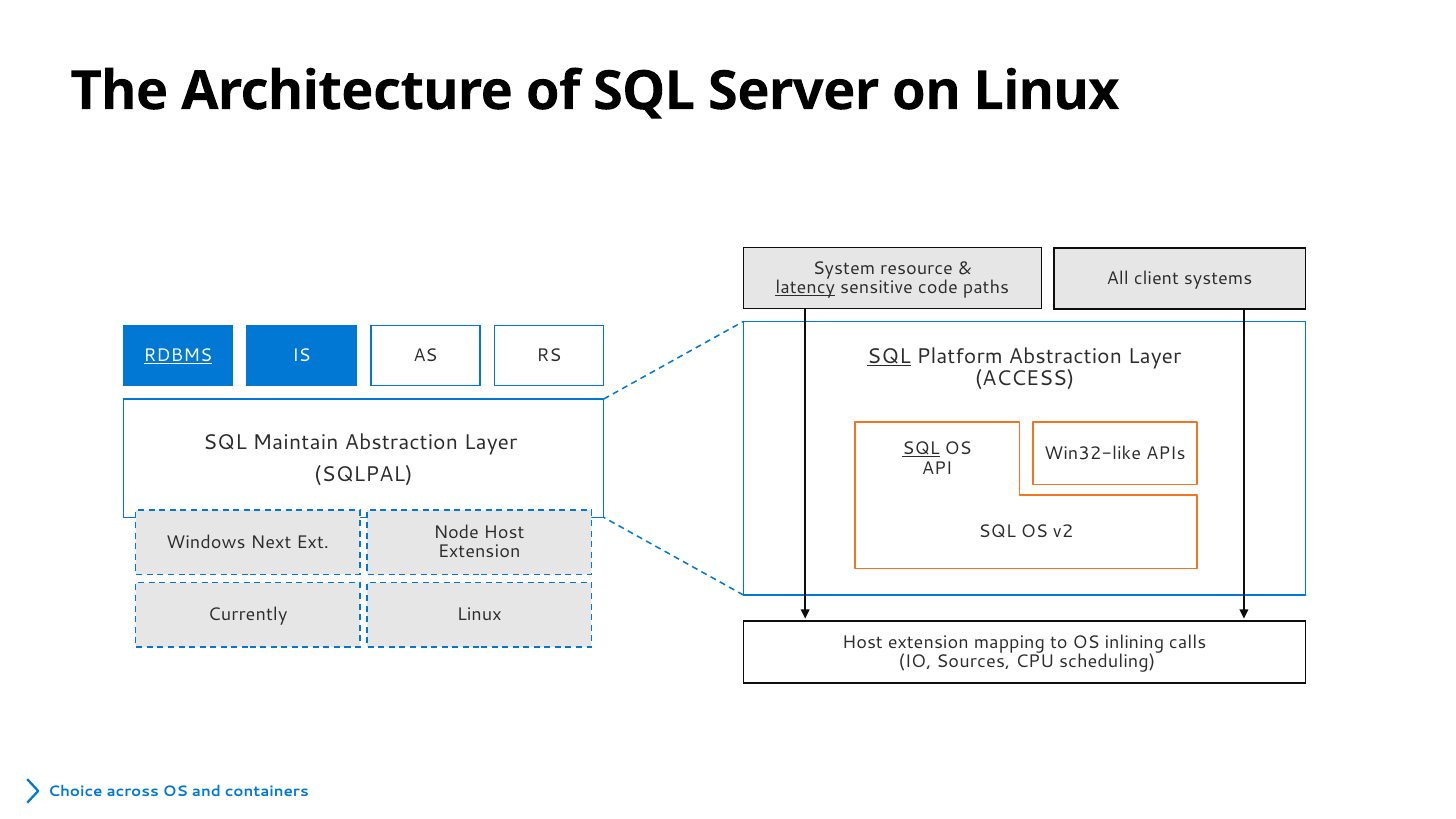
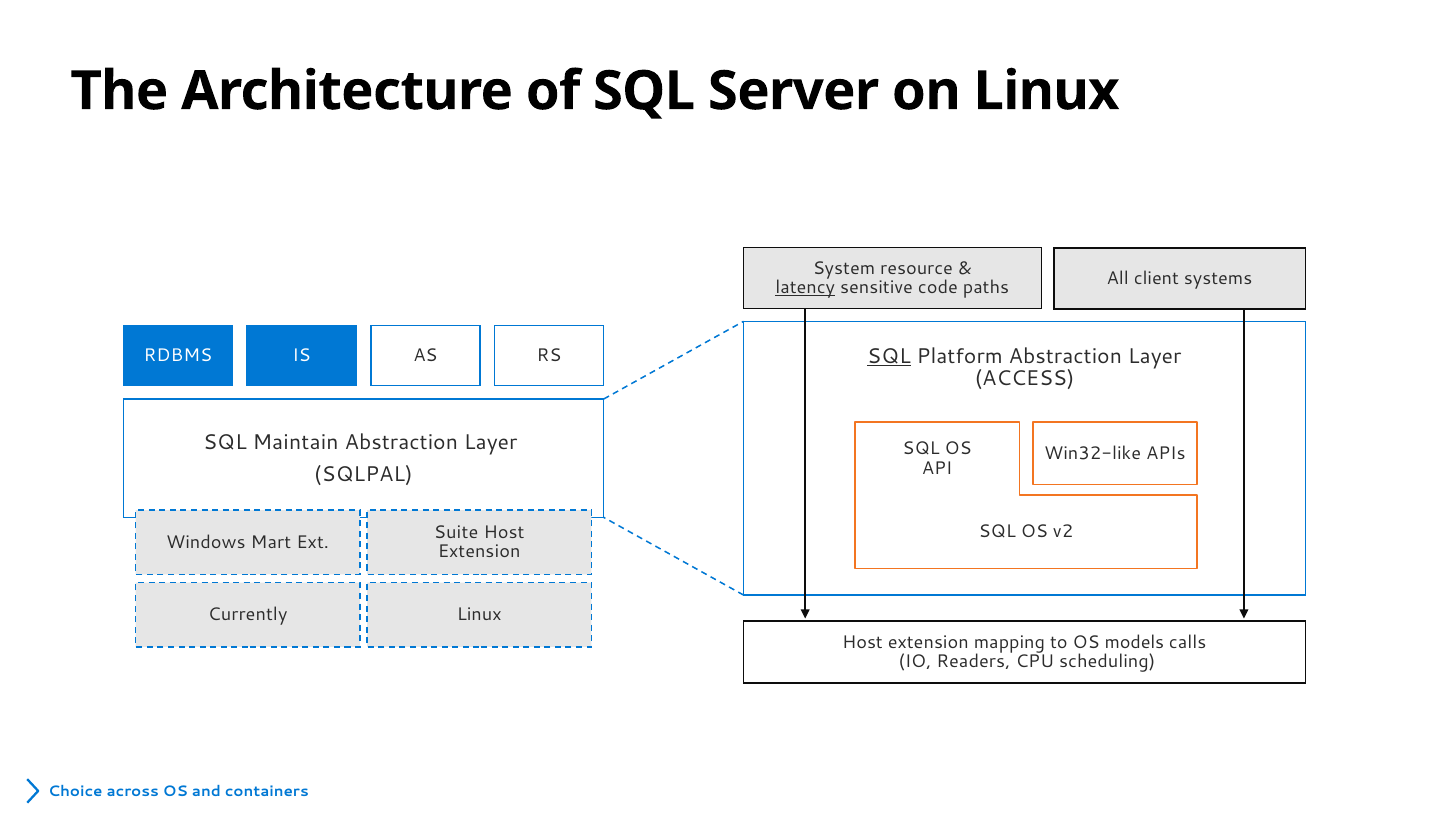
RDBMS underline: present -> none (178, 355)
SQL underline: present -> none (921, 449)
Node: Node -> Suite (456, 532)
Next: Next -> Mart (271, 542)
inlining: inlining -> models (1134, 642)
Sources: Sources -> Readers (973, 662)
